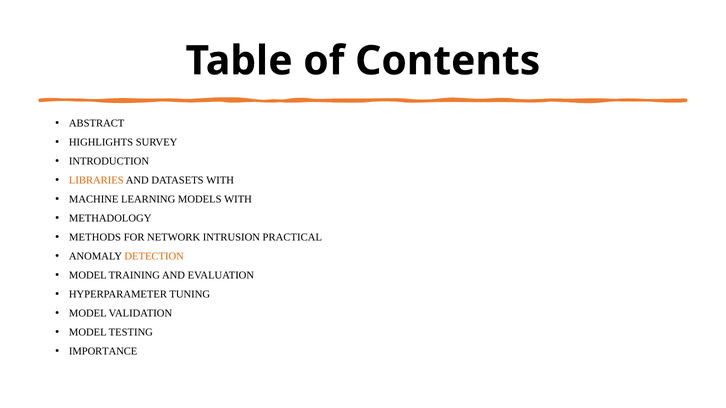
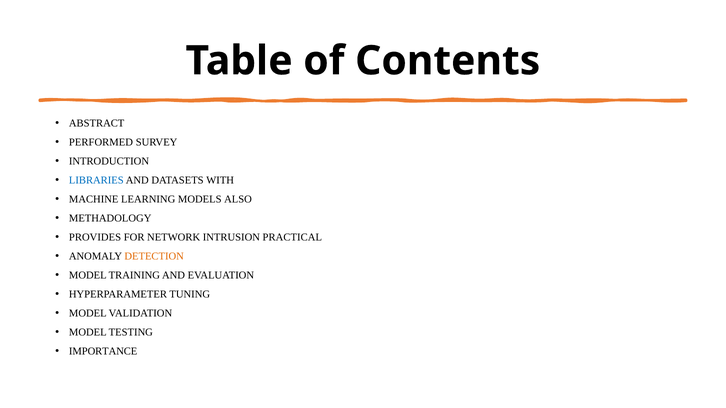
HIGHLIGHTS: HIGHLIGHTS -> PERFORMED (101, 142)
LIBRARIES colour: orange -> blue (96, 180)
MODELS WITH: WITH -> ALSO (238, 199)
METHODS: METHODS -> PROVIDES (95, 237)
